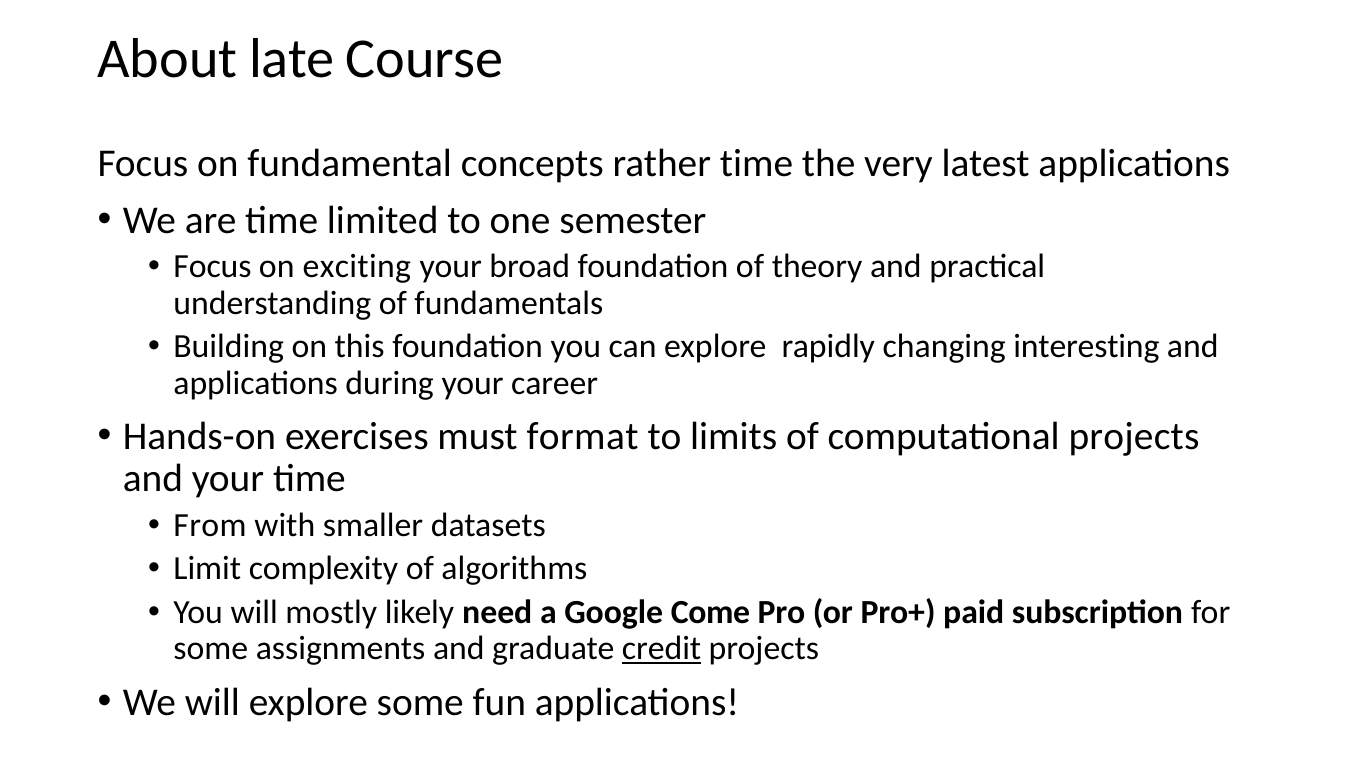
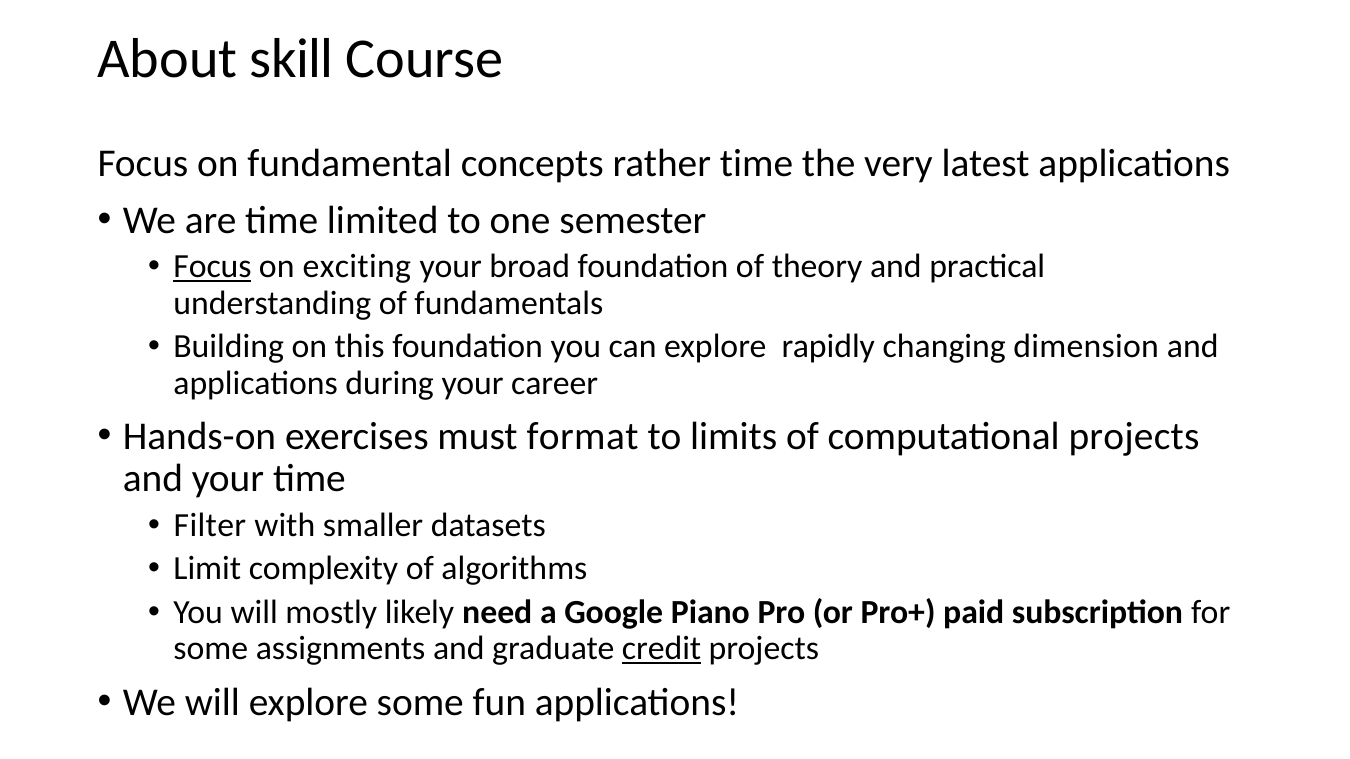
late: late -> skill (292, 59)
Focus underline: none -> present (213, 267)
interesting: interesting -> dimension (1086, 347)
From: From -> Filter (210, 526)
Come: Come -> Piano (710, 613)
